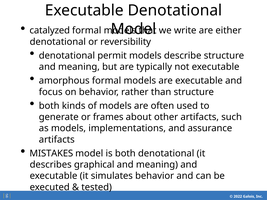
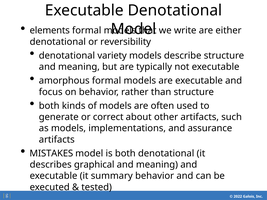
catalyzed: catalyzed -> elements (50, 31)
permit: permit -> variety (112, 56)
frames: frames -> correct (108, 117)
simulates: simulates -> summary (112, 176)
